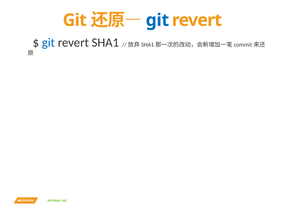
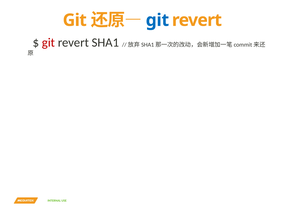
git colour: blue -> red (48, 43)
